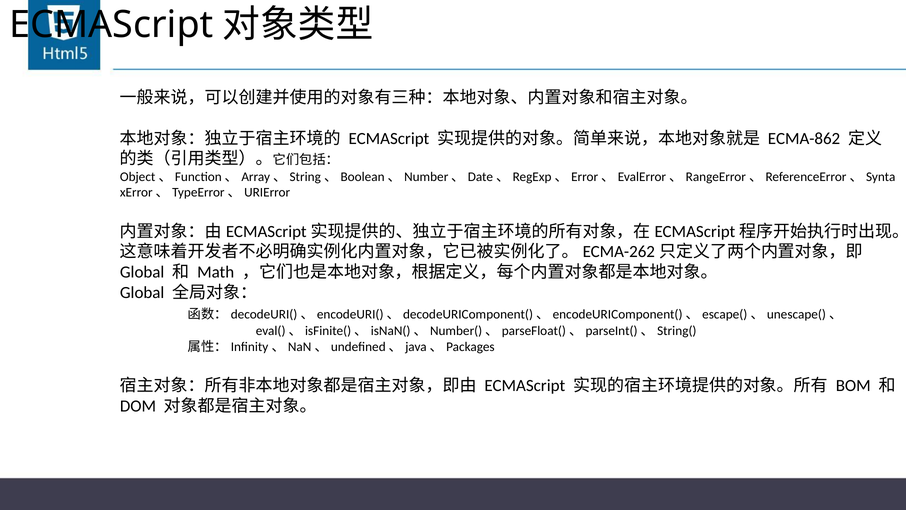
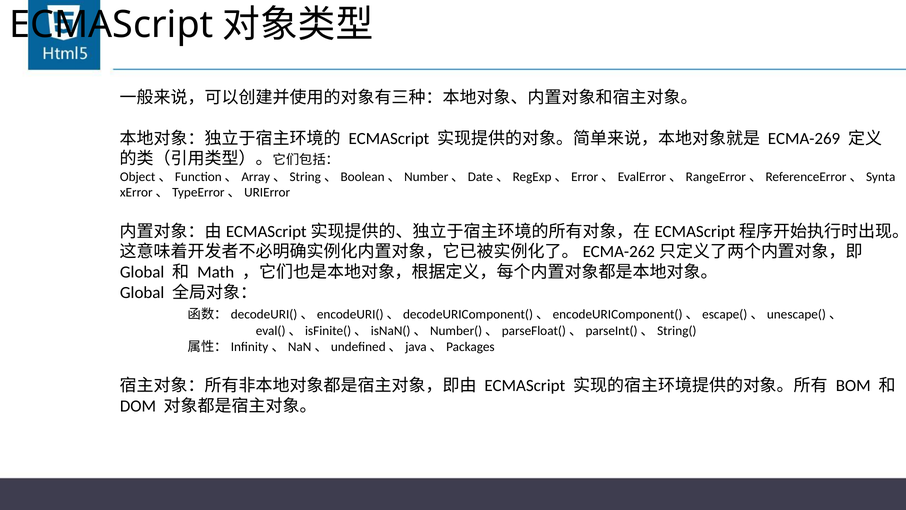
ECMA-862: ECMA-862 -> ECMA-269 (804, 138)
